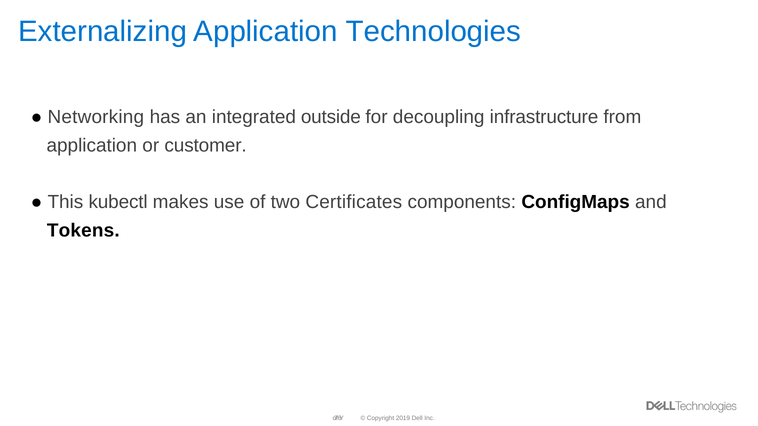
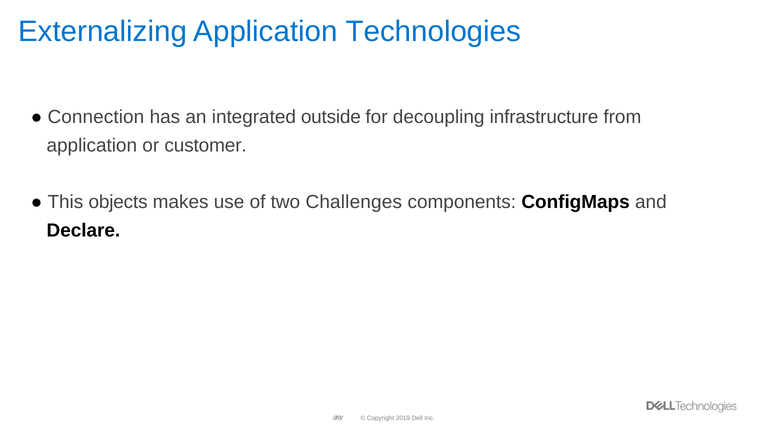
Networking: Networking -> Connection (96, 117)
kubectl: kubectl -> objects (118, 202)
Certificates: Certificates -> Challenges (354, 202)
Tokens: Tokens -> Declare (83, 231)
